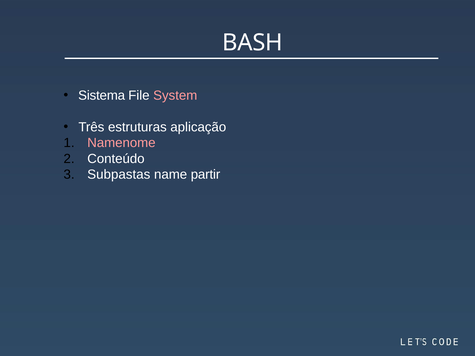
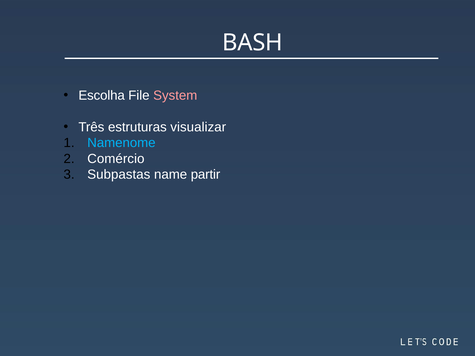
Sistema: Sistema -> Escolha (102, 96)
aplicação: aplicação -> visualizar (198, 127)
Namenome colour: pink -> light blue (121, 143)
Conteúdo: Conteúdo -> Comércio (116, 159)
